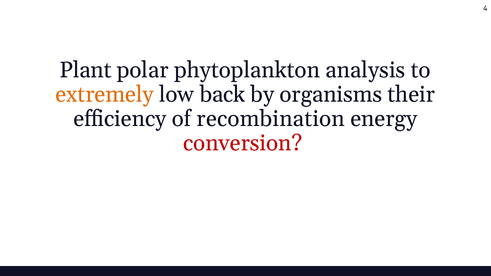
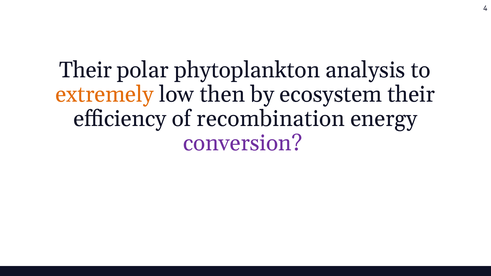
Plant: Plant -> Their (86, 70)
back: back -> then (222, 95)
organisms: organisms -> ecosystem (331, 95)
conversion colour: red -> purple (243, 143)
